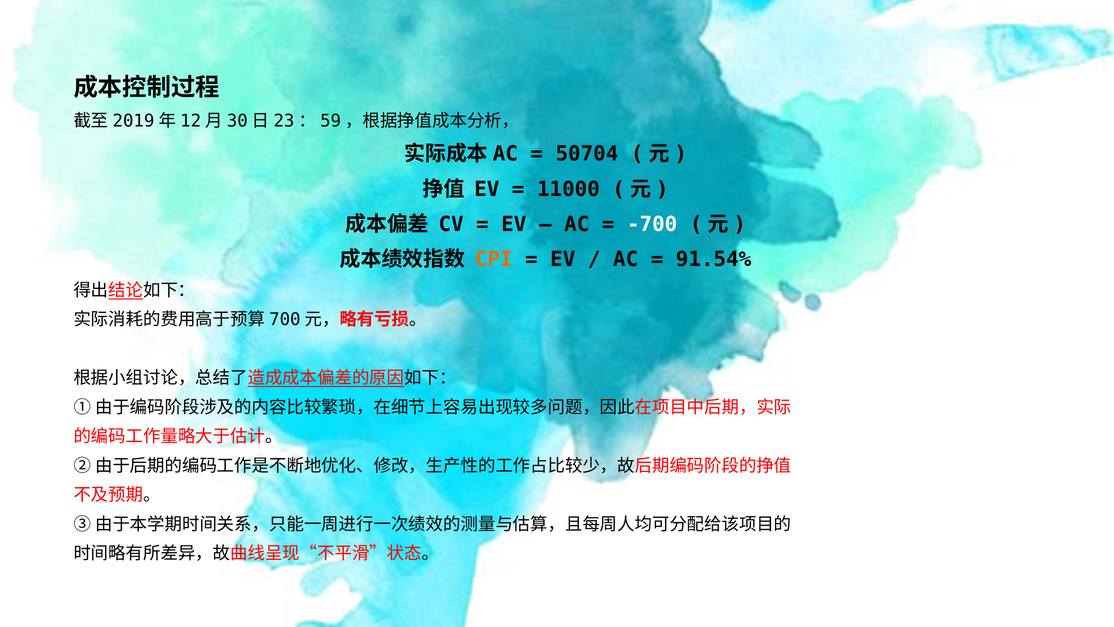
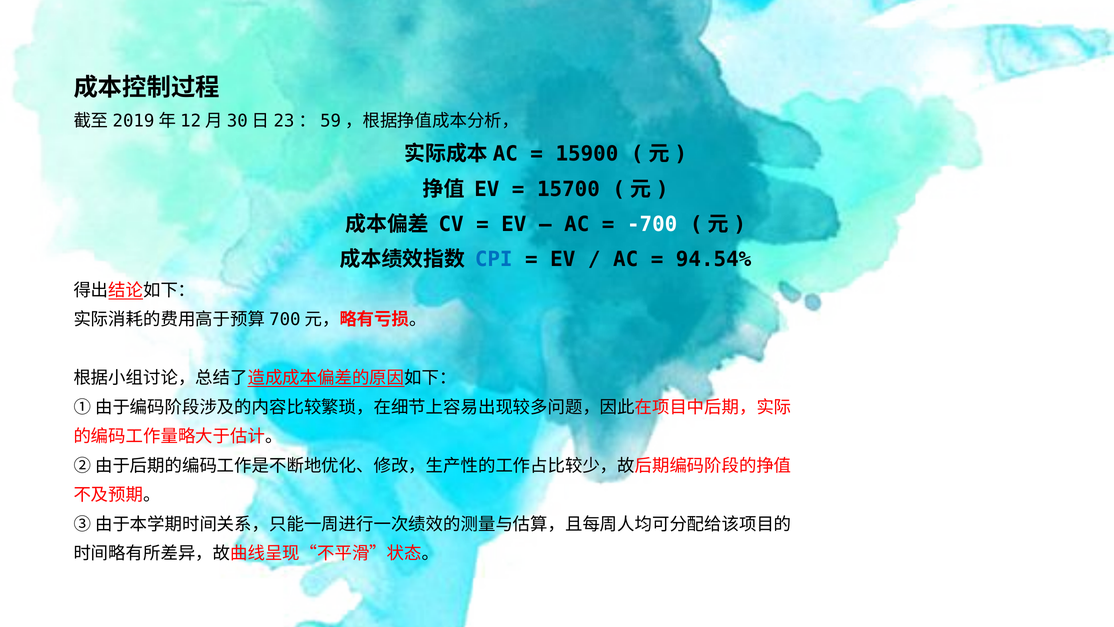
50704: 50704 -> 15900 (587, 154)
11000: 11000 -> 15700 (568, 189)
CPI colour: orange -> blue (494, 259)
91.54%: 91.54% -> 94.54% (714, 259)
